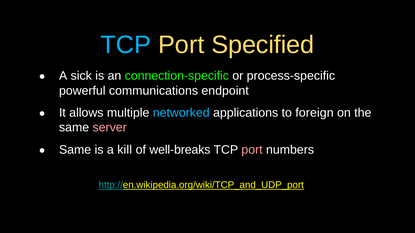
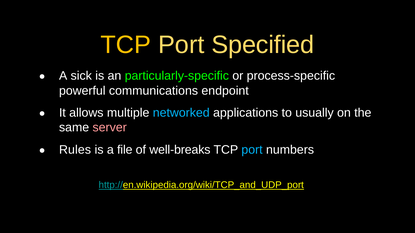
TCP colour: light blue -> yellow (126, 45)
connection-specific: connection-specific -> particularly-specific (177, 76)
foreign: foreign -> usually (315, 113)
Same: Same -> Rules (75, 150)
kill: kill -> file (125, 150)
port colour: pink -> light blue (252, 150)
